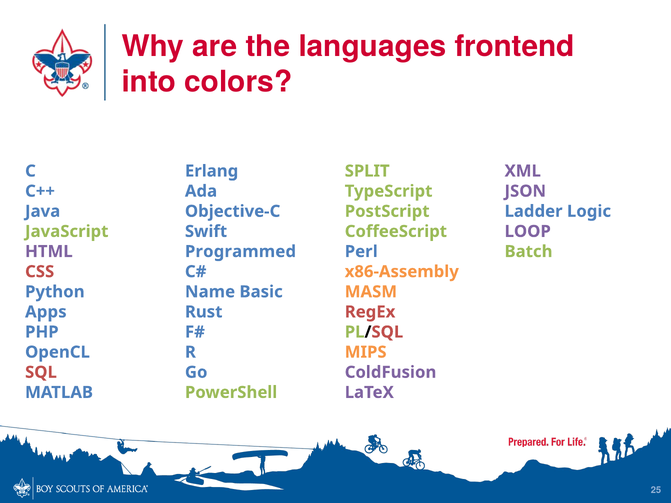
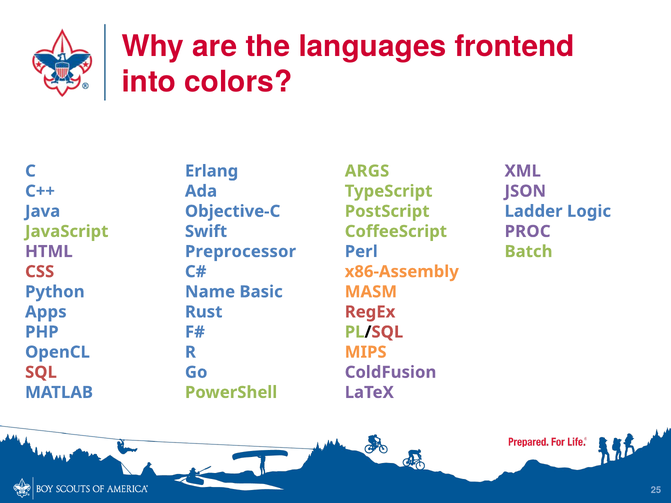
SPLIT: SPLIT -> ARGS (367, 171)
LOOP: LOOP -> PROC (528, 232)
Programmed: Programmed -> Preprocessor (240, 252)
